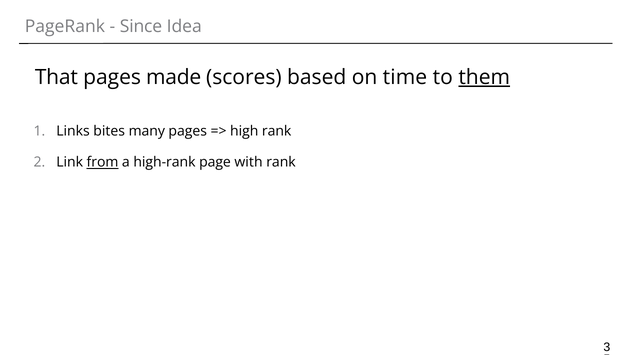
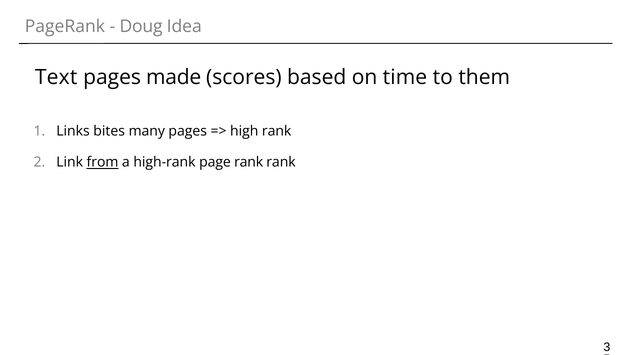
Since: Since -> Doug (141, 26)
That: That -> Text (56, 77)
them underline: present -> none (484, 77)
page with: with -> rank (249, 162)
